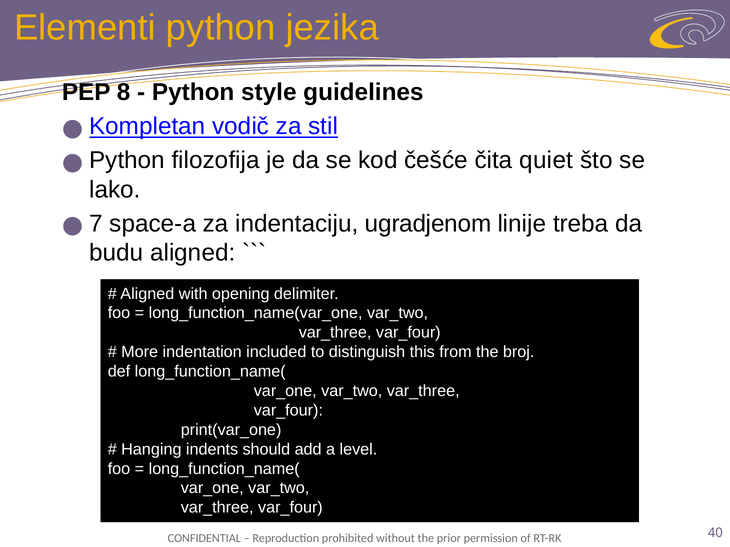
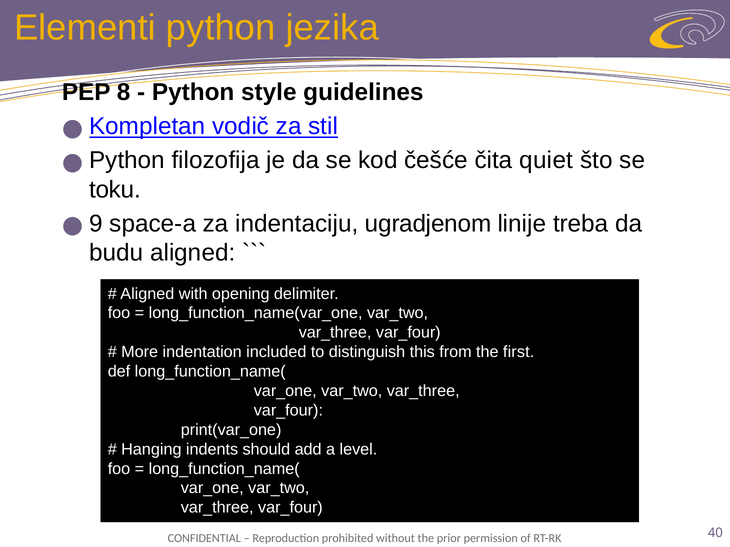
lako: lako -> toku (115, 190)
7: 7 -> 9 (96, 224)
broj: broj -> first (519, 352)
